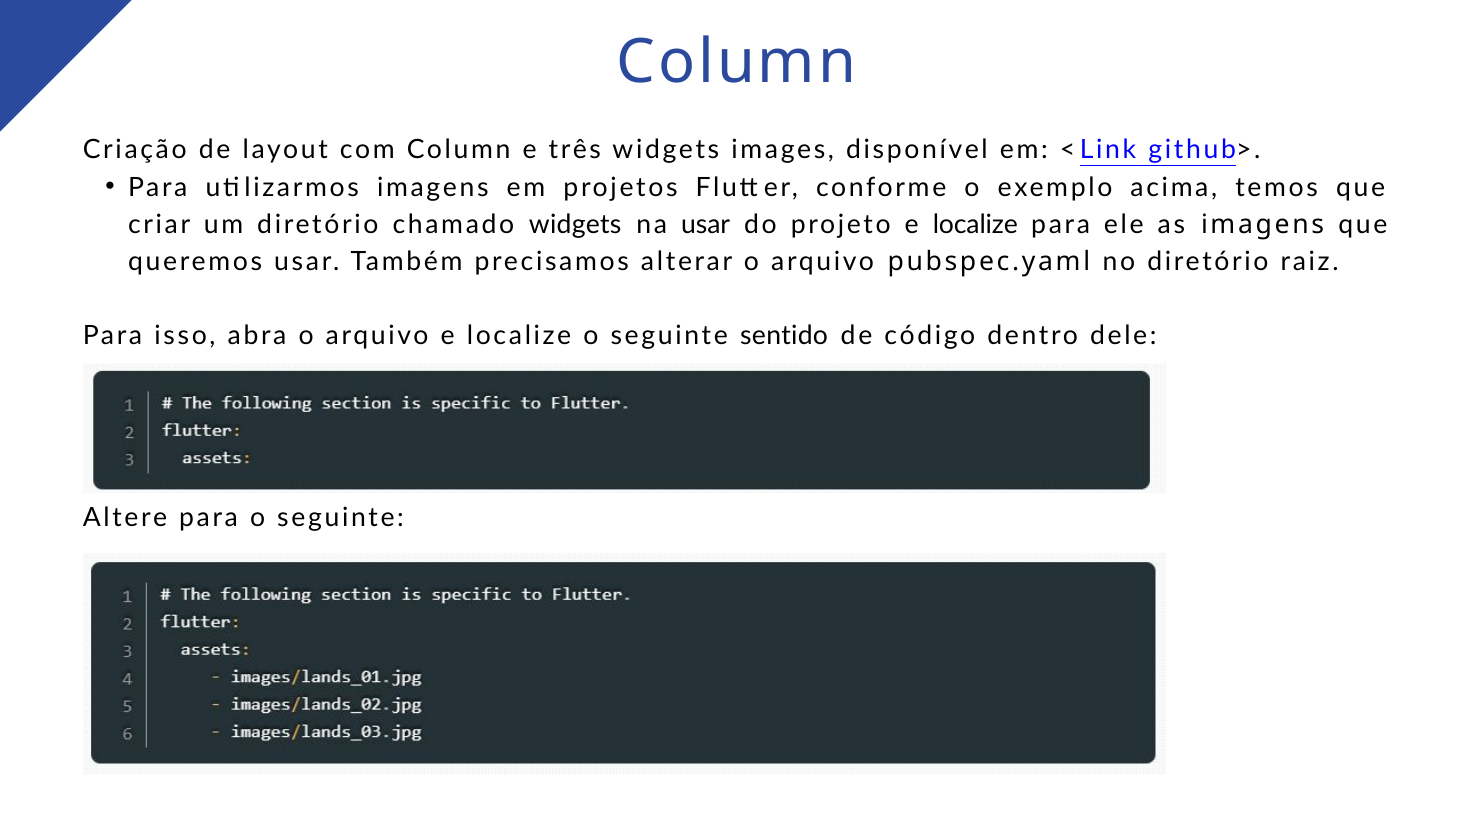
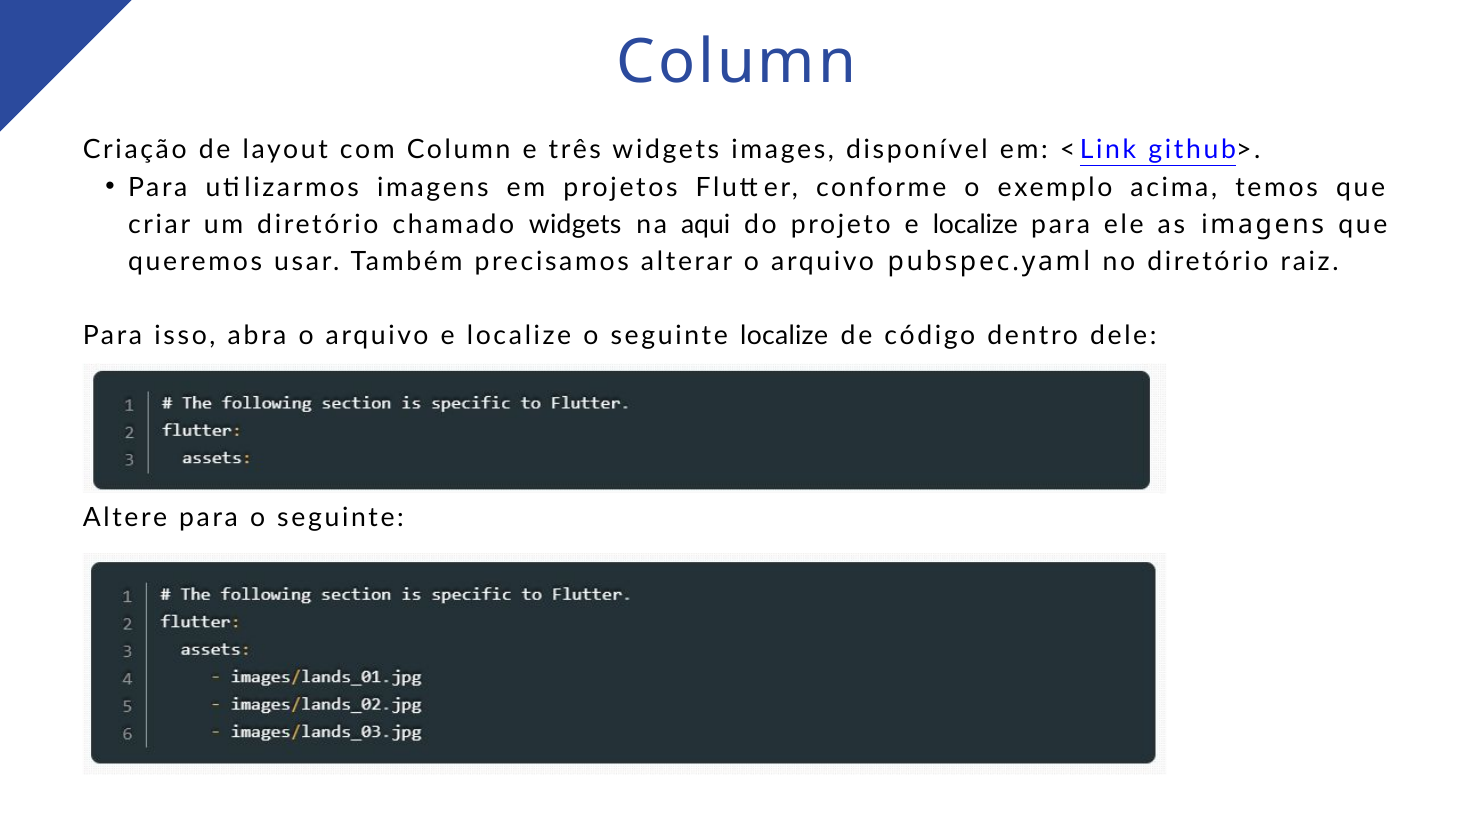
na usar: usar -> aqui (706, 225)
seguinte sentido: sentido -> localize (784, 336)
